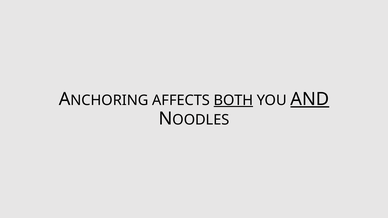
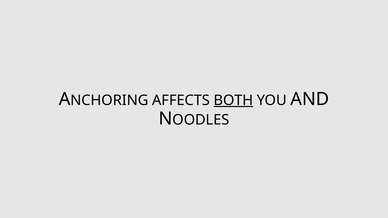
AND underline: present -> none (310, 99)
